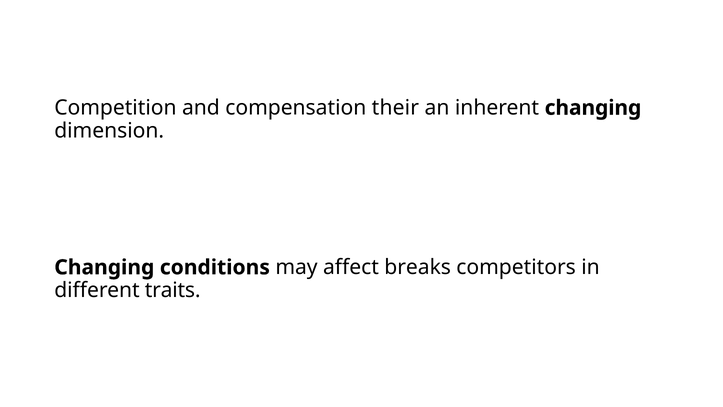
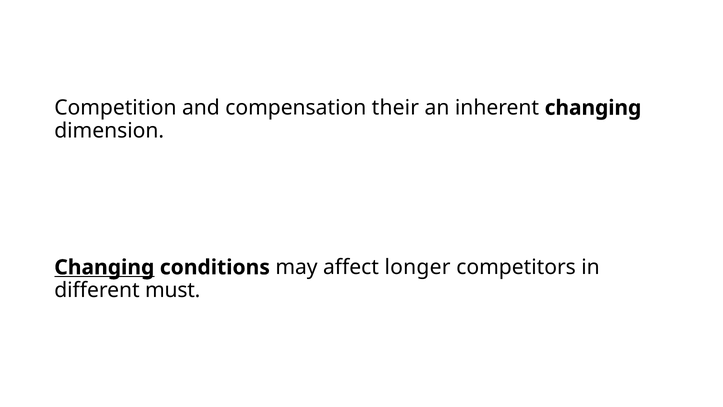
Changing underline: none -> present (104, 267)
breaks: breaks -> longer (418, 267)
traits: traits -> must (173, 290)
